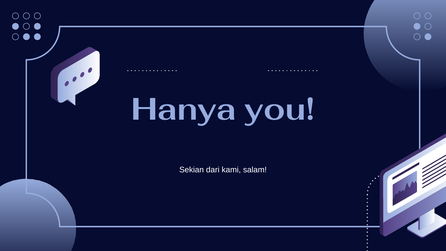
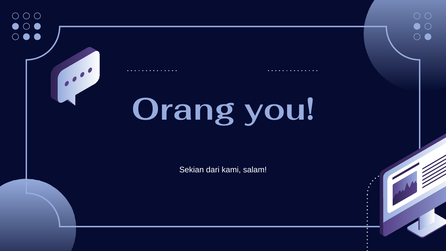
Hanya: Hanya -> Orang (183, 109)
